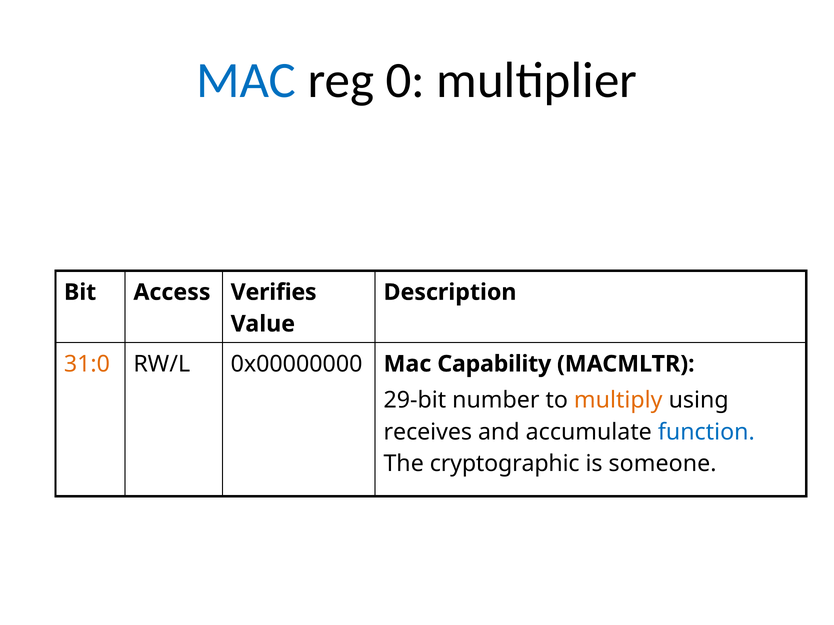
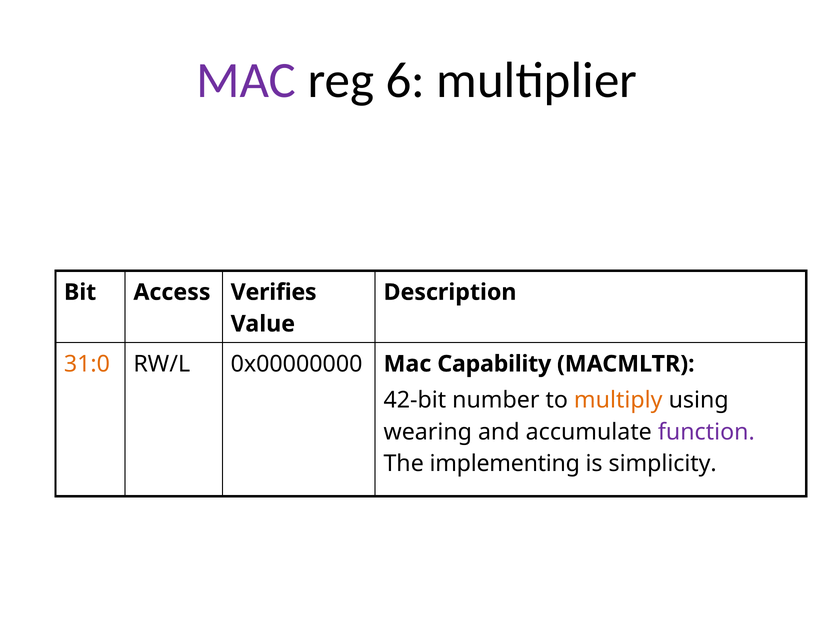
MAC colour: blue -> purple (246, 81)
0: 0 -> 6 (405, 81)
29-bit: 29-bit -> 42-bit (415, 401)
receives: receives -> wearing (428, 432)
function colour: blue -> purple (706, 432)
cryptographic: cryptographic -> implementing (505, 464)
someone: someone -> simplicity (663, 464)
